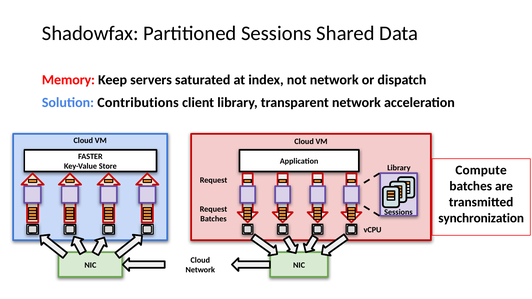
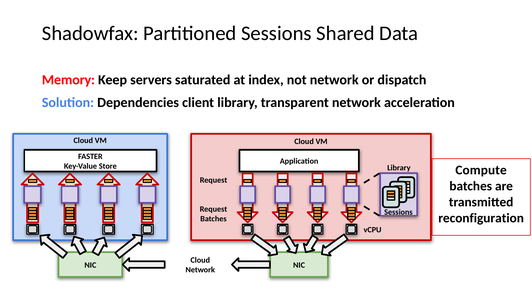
Contributions: Contributions -> Dependencies (138, 103)
synchronization: synchronization -> reconfiguration (481, 218)
